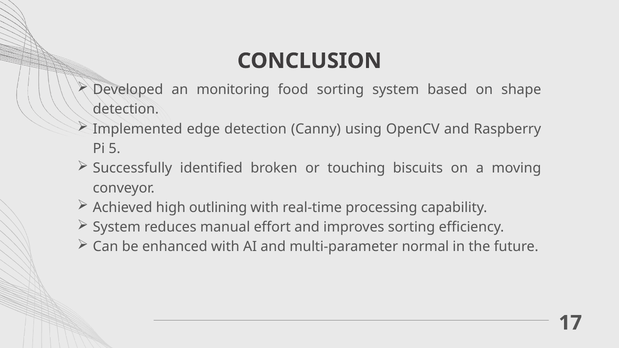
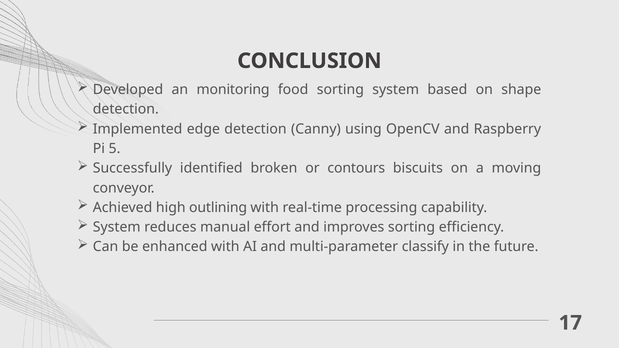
touching: touching -> contours (356, 168)
normal: normal -> classify (425, 247)
